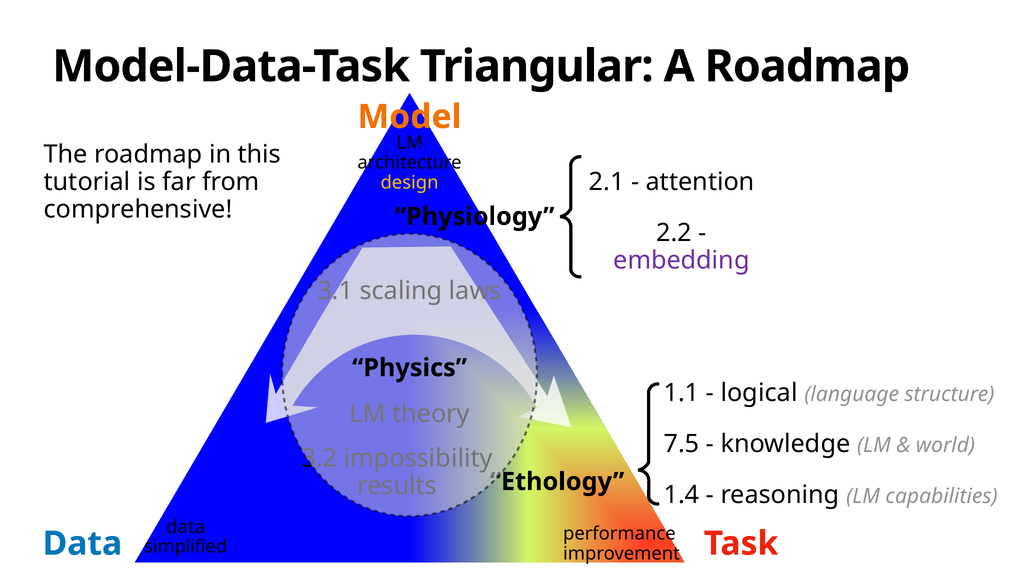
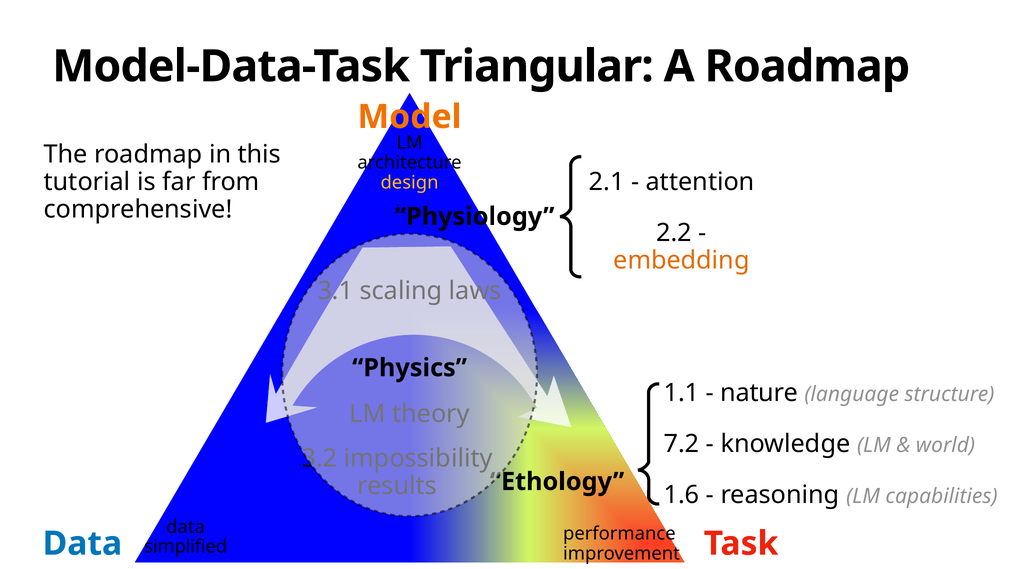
embedding colour: purple -> orange (681, 260)
logical: logical -> nature (759, 393)
7.5: 7.5 -> 7.2 (681, 444)
1.4: 1.4 -> 1.6 (681, 495)
